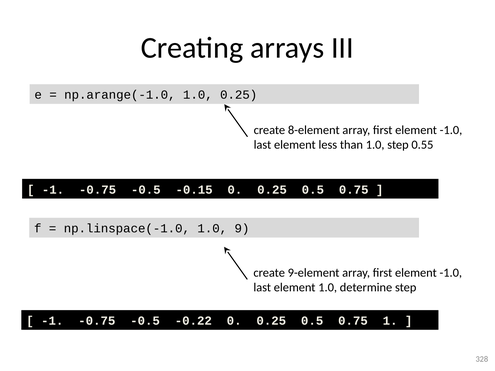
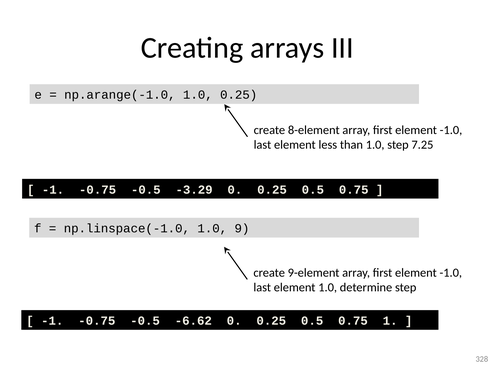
0.55: 0.55 -> 7.25 (422, 145)
-0.15: -0.15 -> -3.29 (194, 190)
-0.22: -0.22 -> -6.62 (193, 321)
